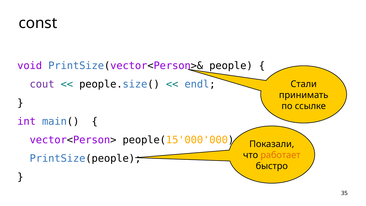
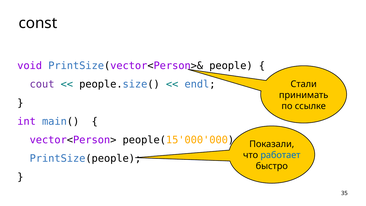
работает colour: orange -> blue (280, 155)
